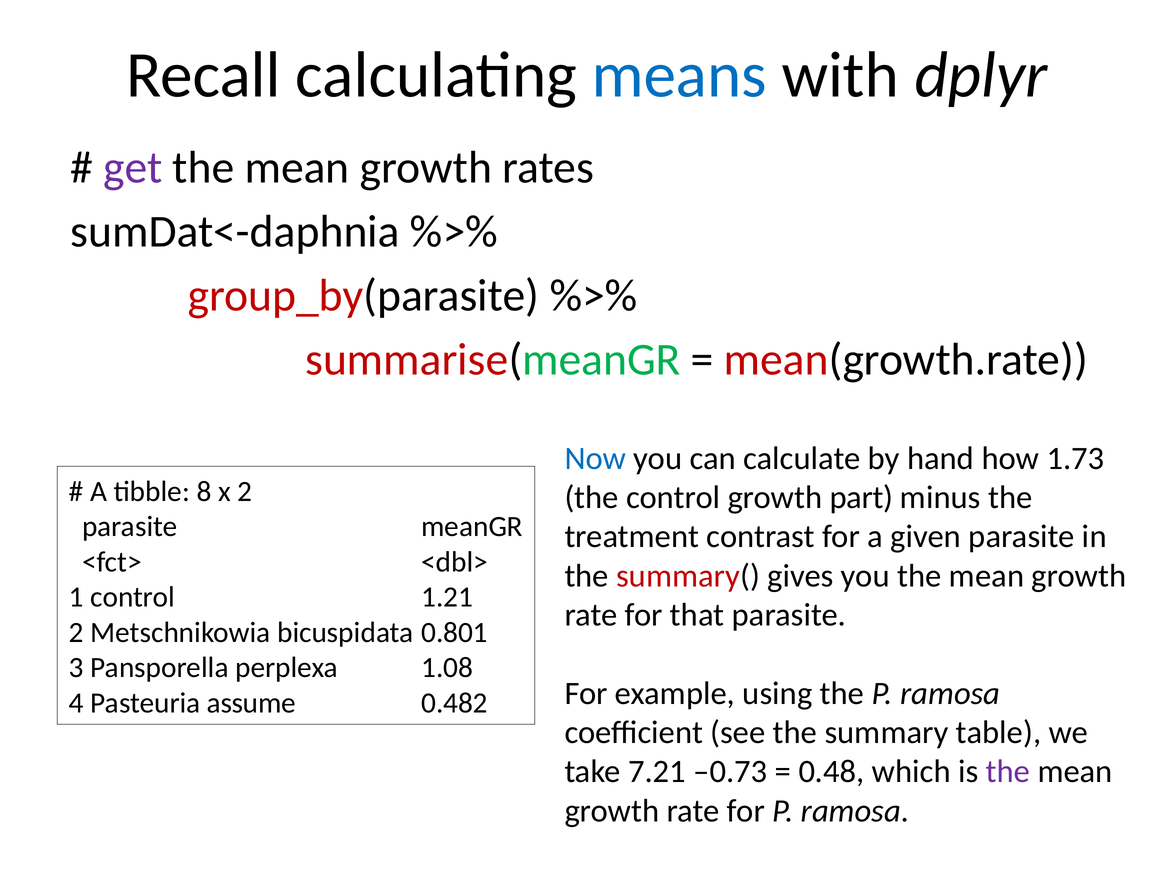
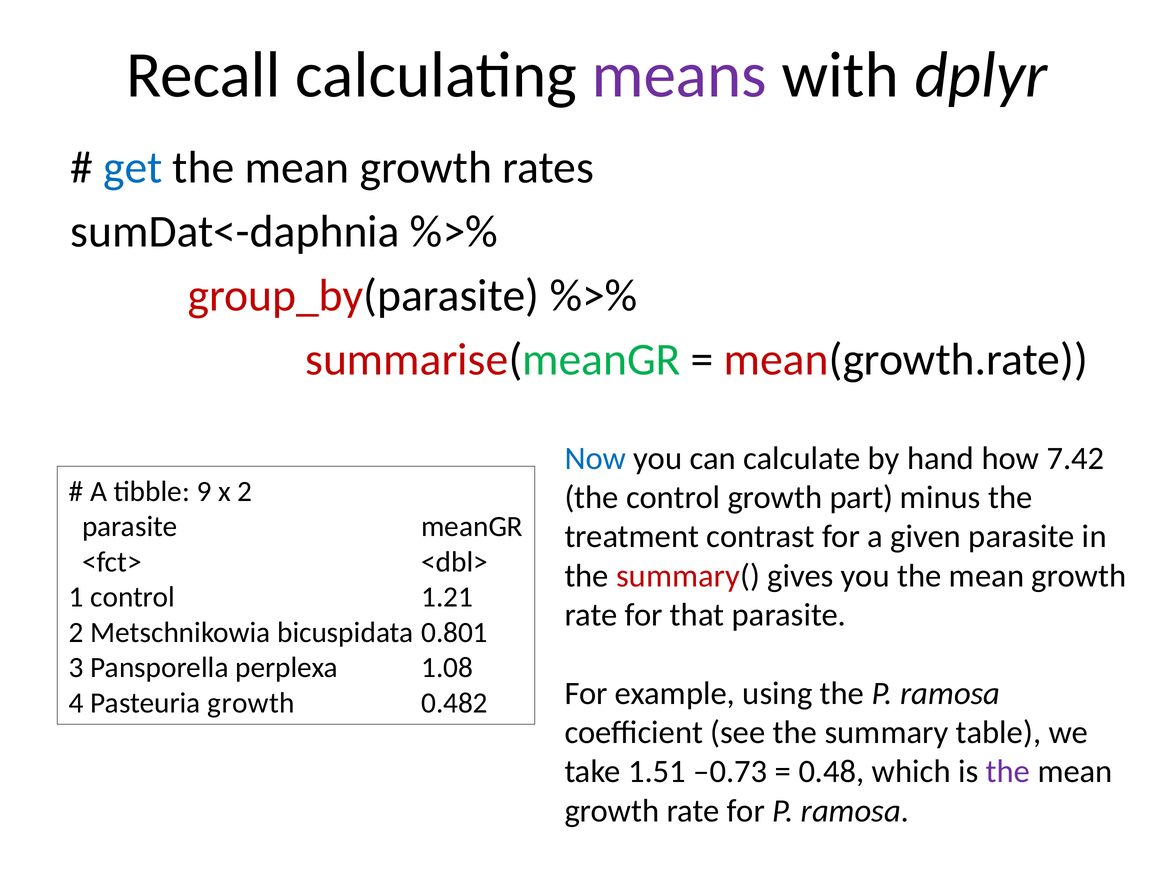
means colour: blue -> purple (679, 75)
get colour: purple -> blue (133, 168)
1.73: 1.73 -> 7.42 (1075, 458)
8: 8 -> 9 (204, 491)
Pasteuria assume: assume -> growth (251, 703)
7.21: 7.21 -> 1.51 (657, 771)
